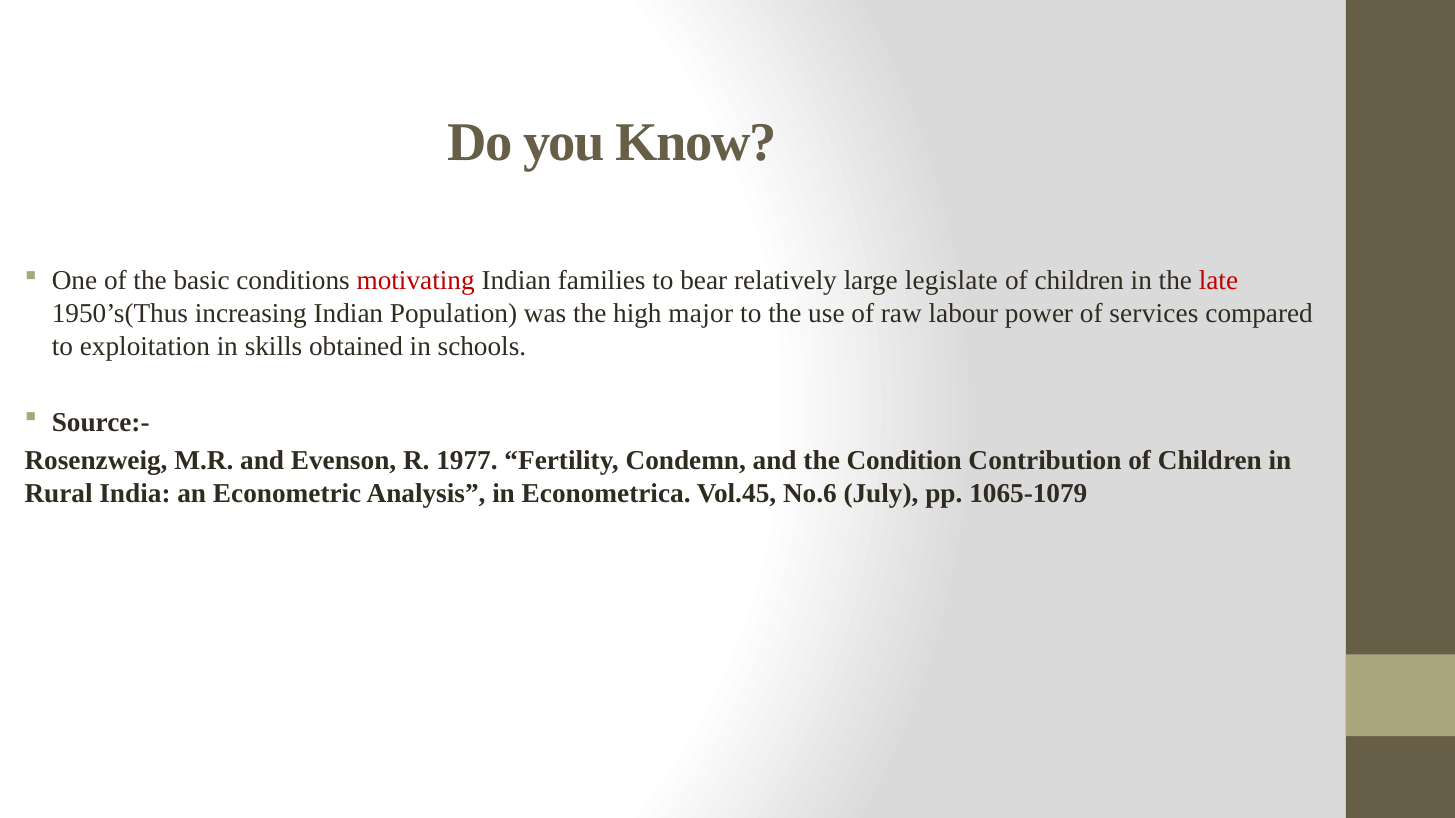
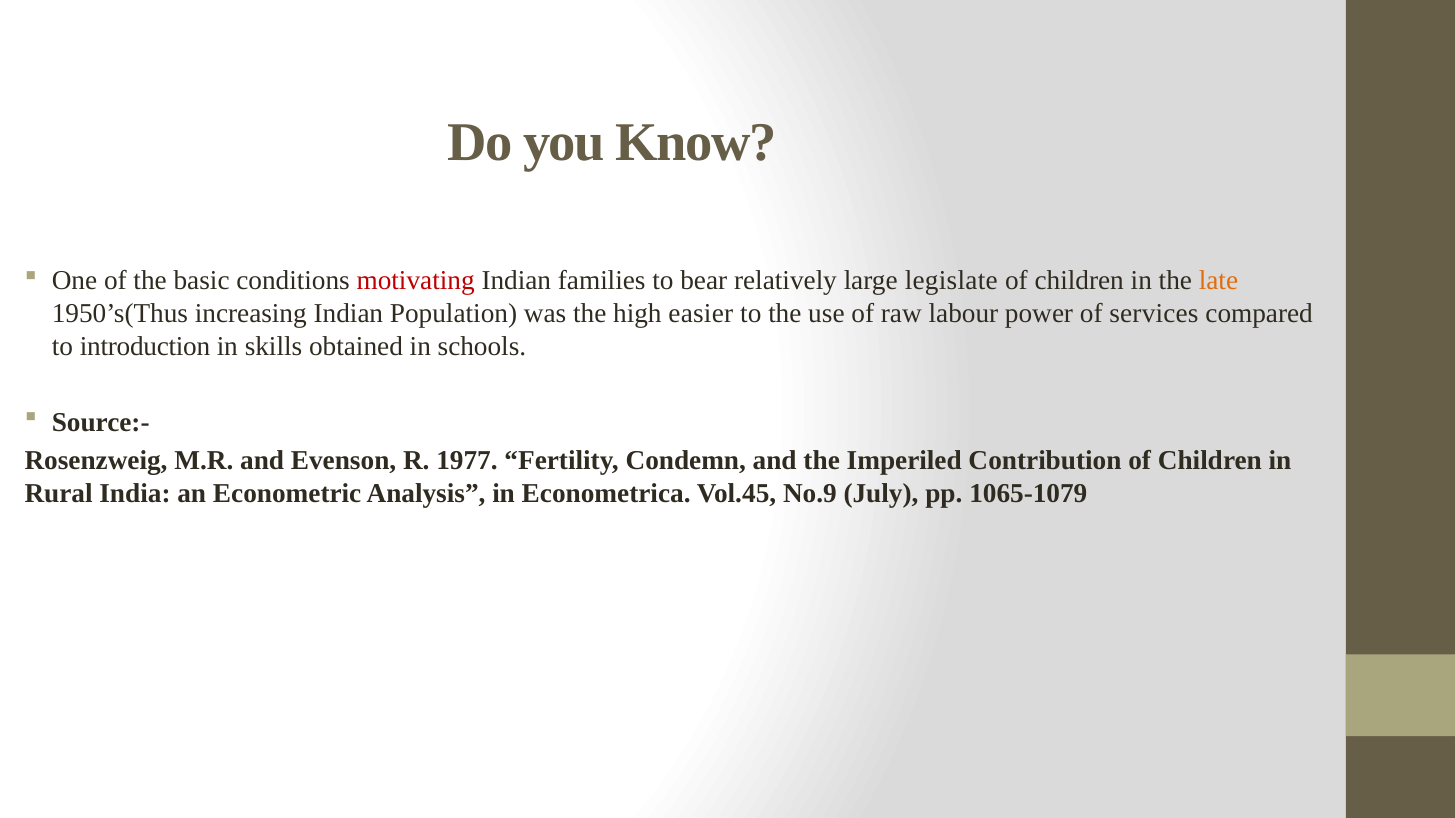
late colour: red -> orange (1218, 281)
major: major -> easier (701, 314)
exploitation: exploitation -> introduction (145, 346)
Condition: Condition -> Imperiled (904, 461)
No.6: No.6 -> No.9 (810, 494)
